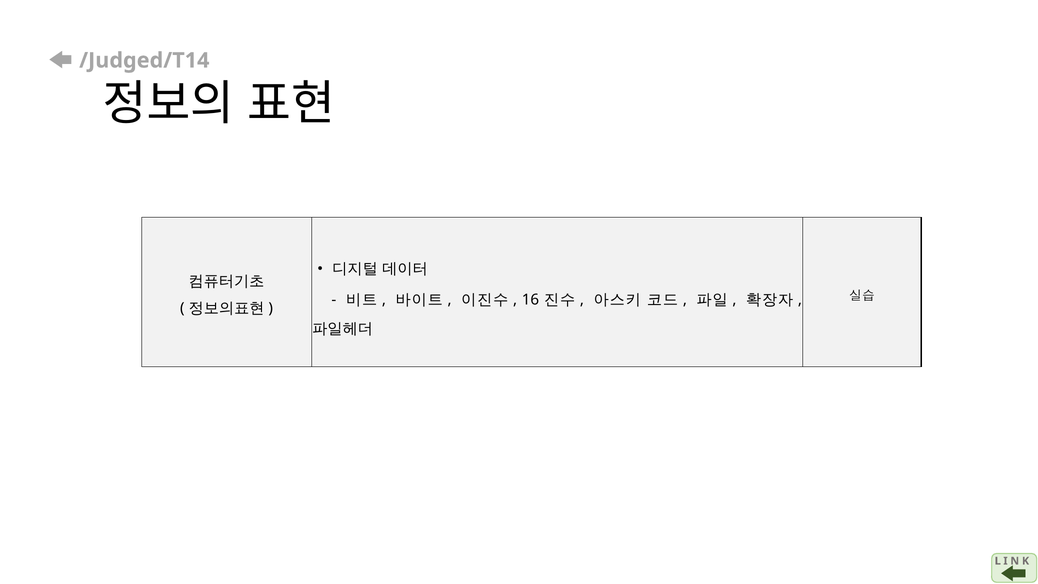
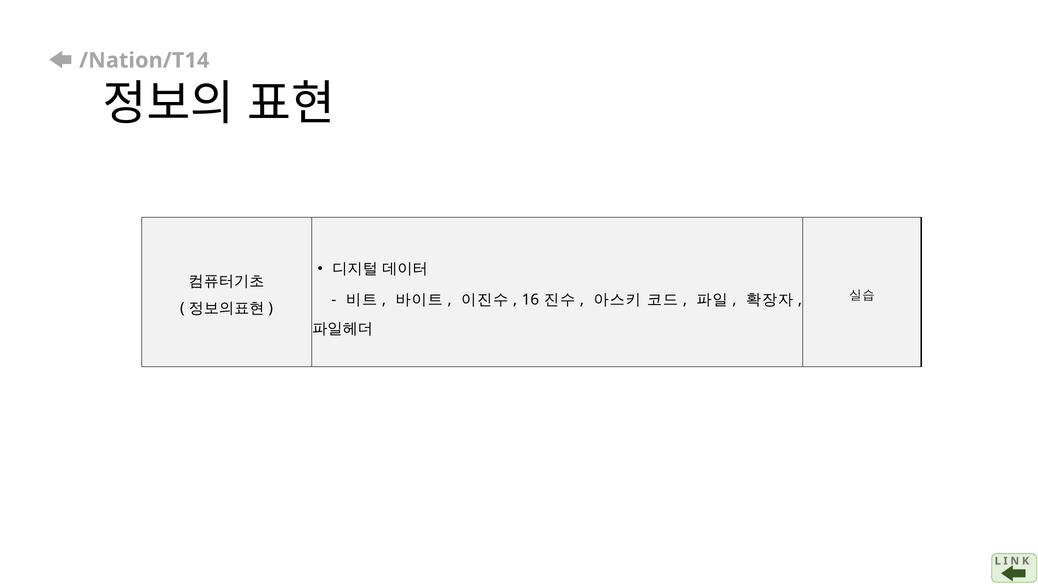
/Judged/T14: /Judged/T14 -> /Nation/T14 (144, 60)
